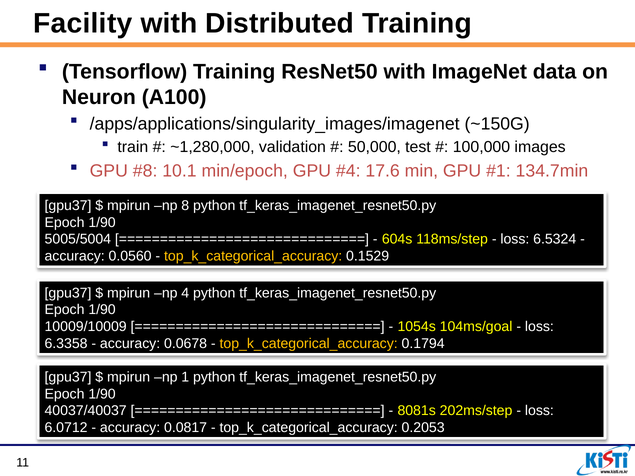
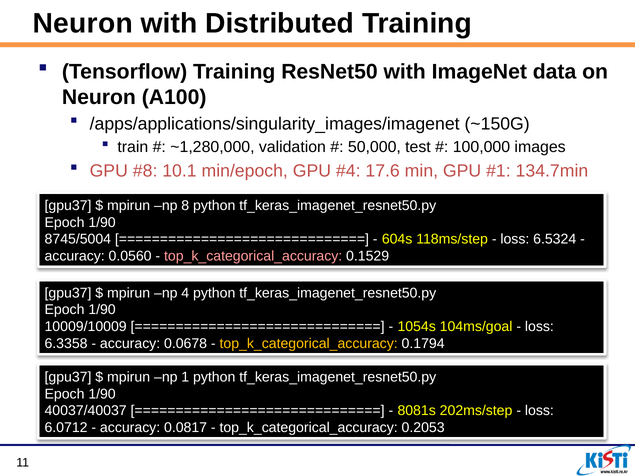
Facility: Facility -> Neuron (83, 24)
5005/5004: 5005/5004 -> 8745/5004 (78, 239)
top_k_categorical_accuracy colour: yellow -> pink (253, 256)
